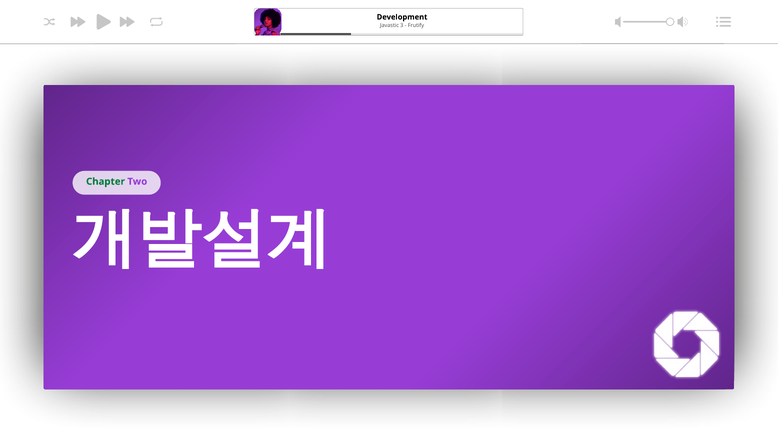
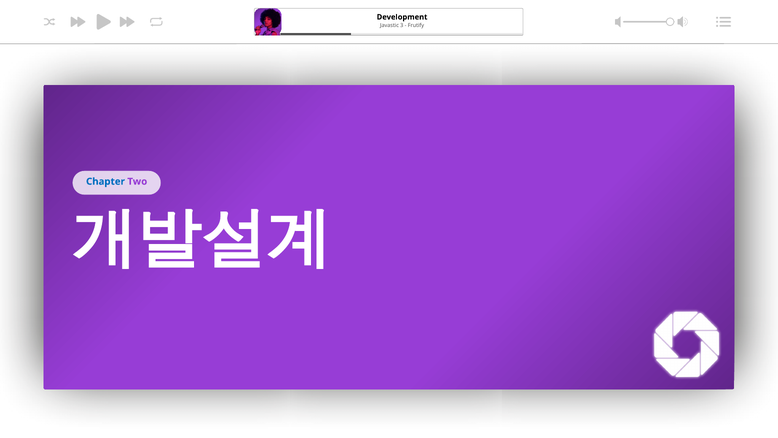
Chapter colour: green -> blue (105, 181)
